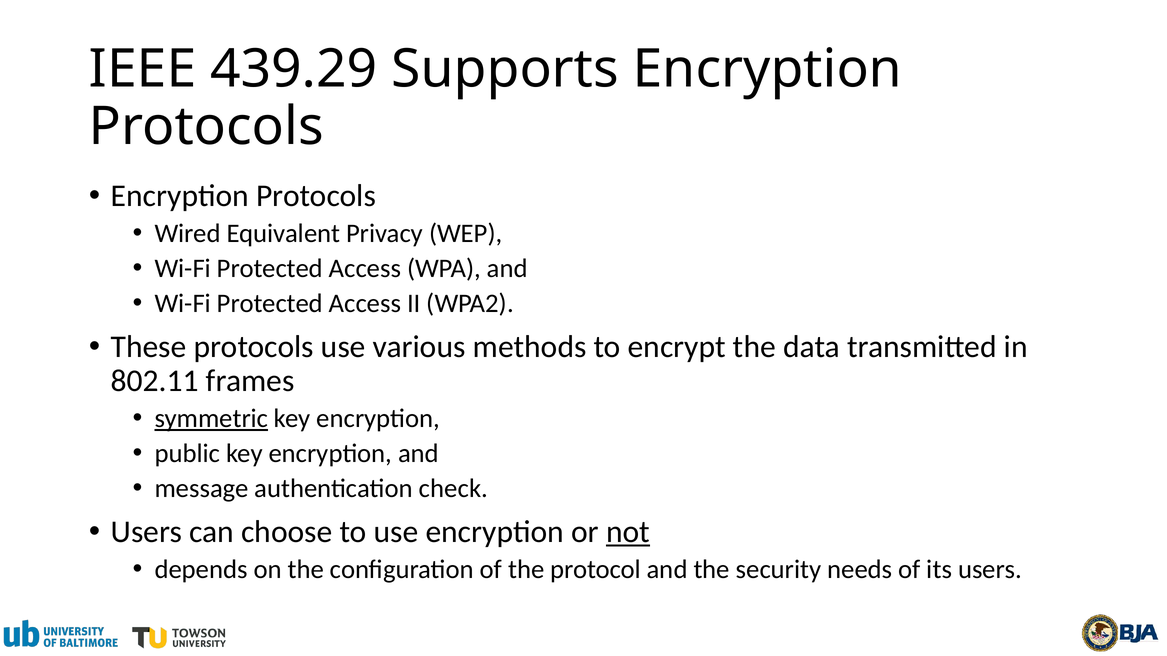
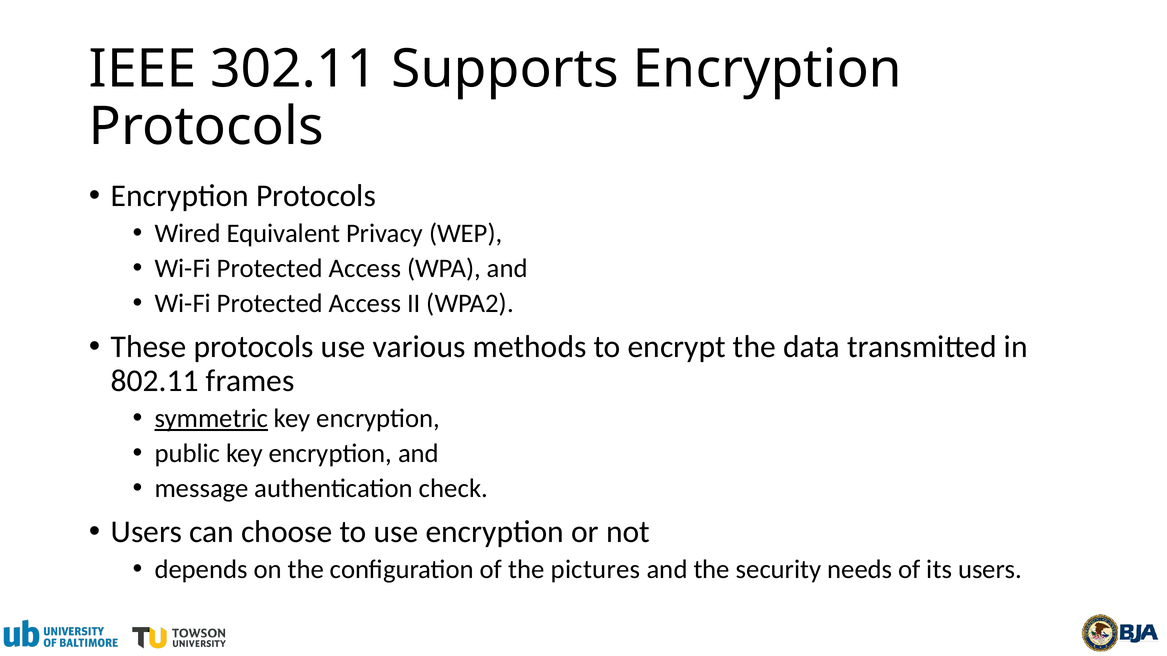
439.29: 439.29 -> 302.11 (294, 69)
not underline: present -> none (628, 532)
protocol: protocol -> pictures (595, 570)
